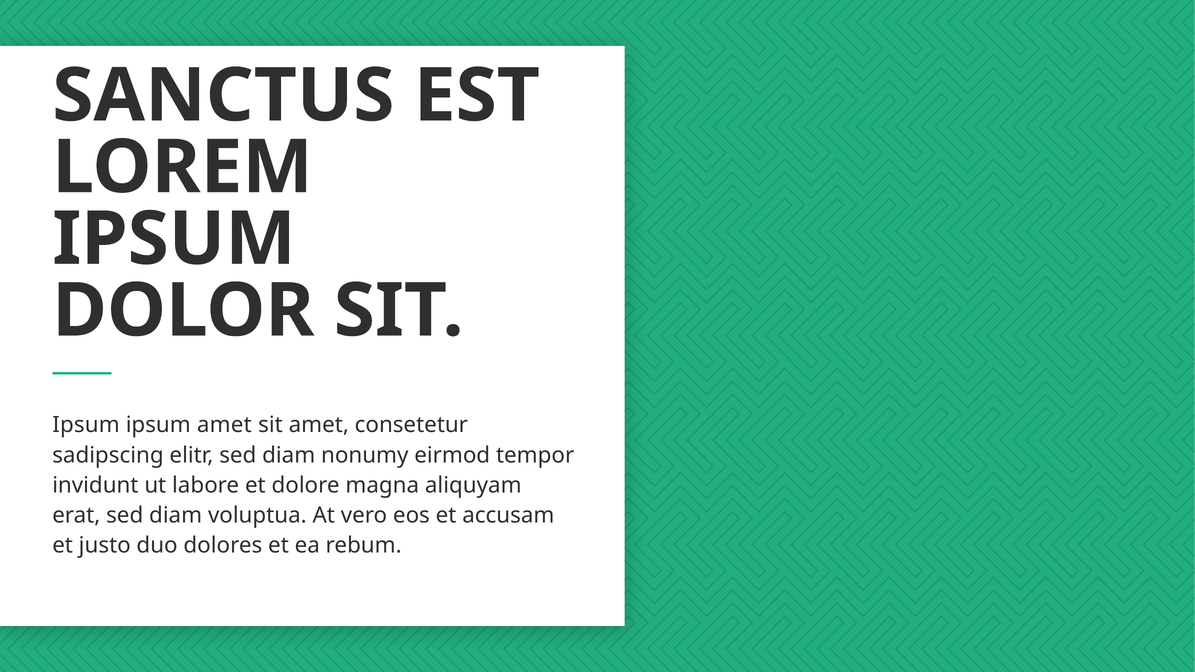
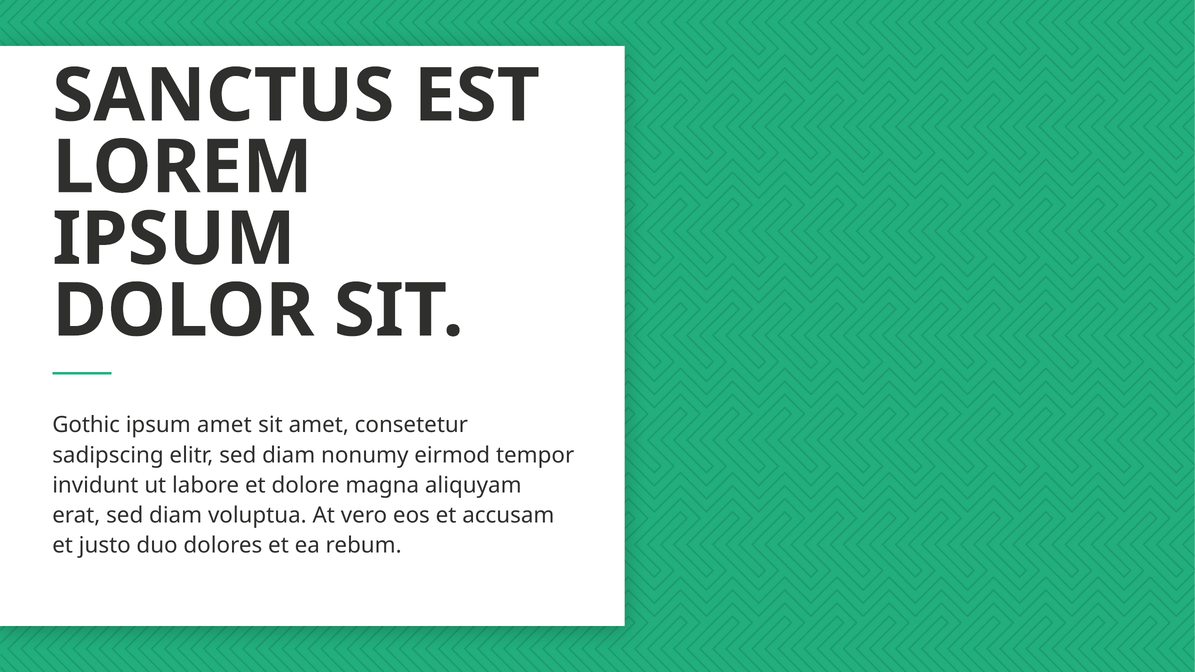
Ipsum: Ipsum -> Gothic (86, 425)
